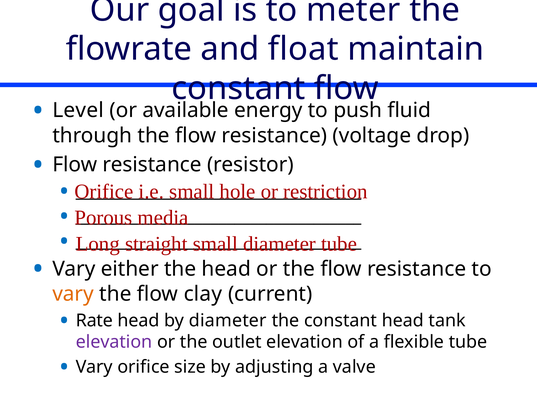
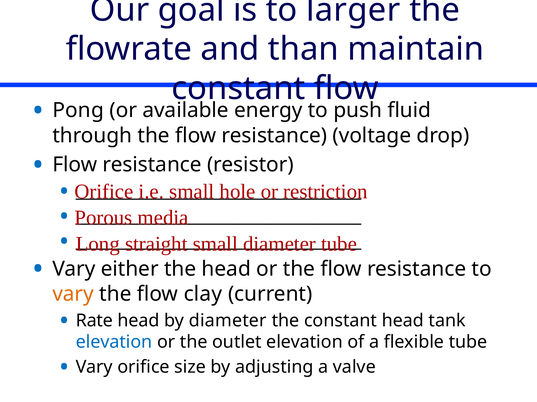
meter: meter -> larger (353, 10)
float: float -> than (303, 49)
Level: Level -> Pong (78, 111)
elevation colour: purple -> blue (114, 343)
